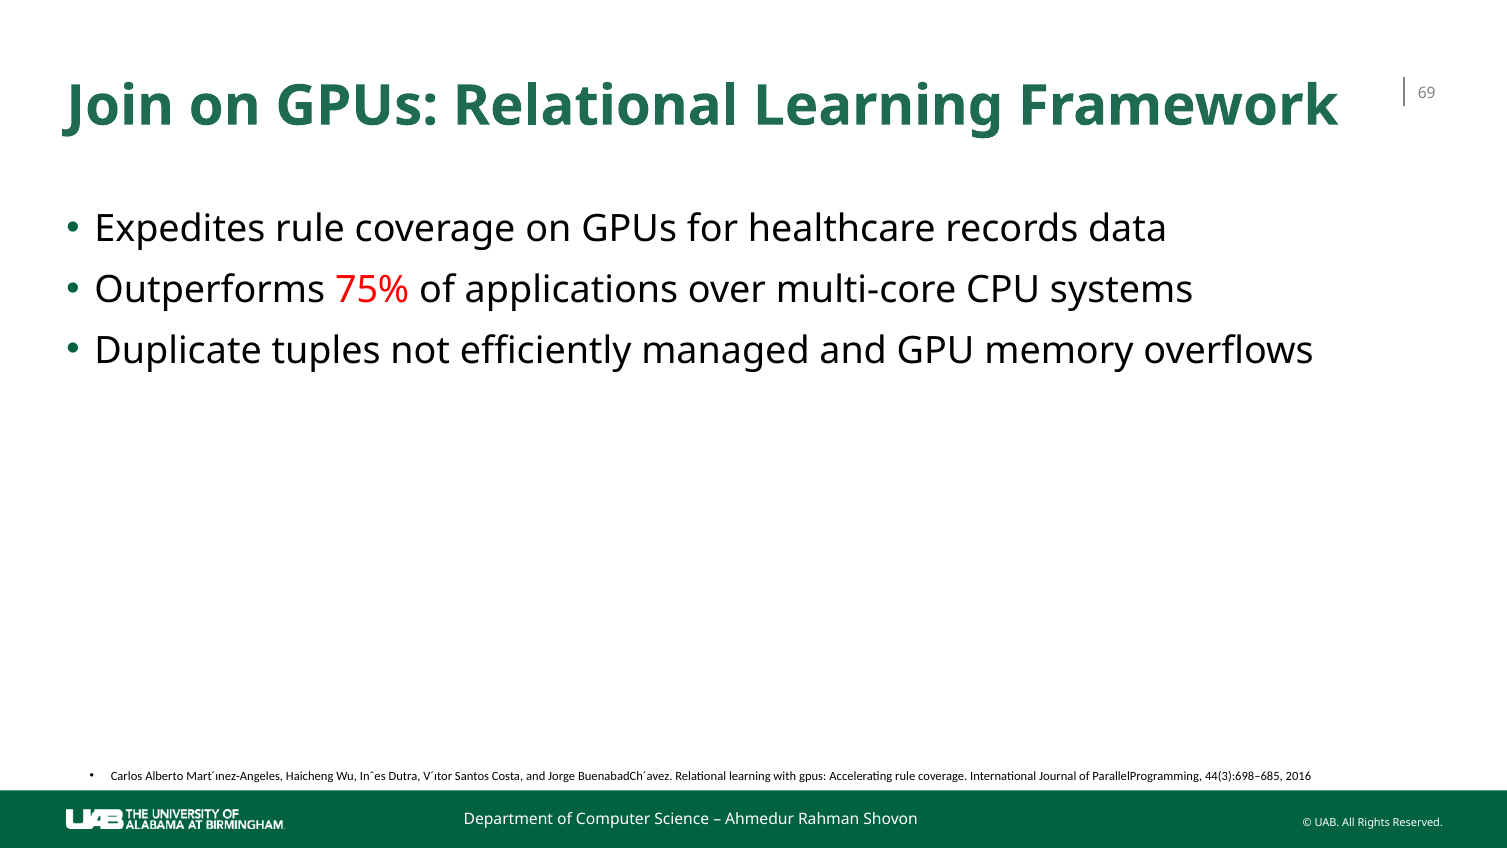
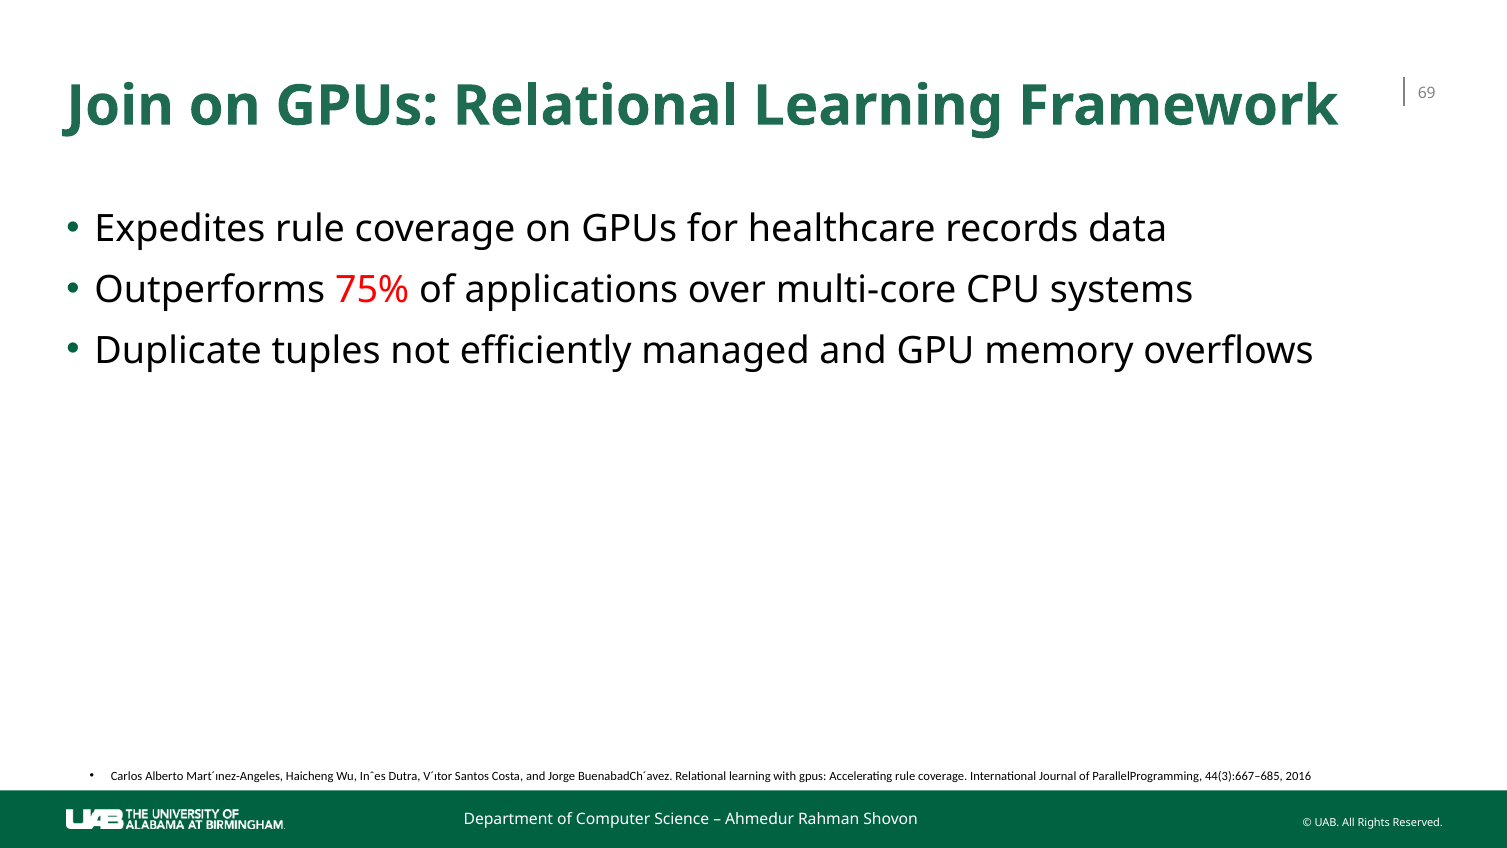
44(3):698–685: 44(3):698–685 -> 44(3):667–685 (1244, 776)
